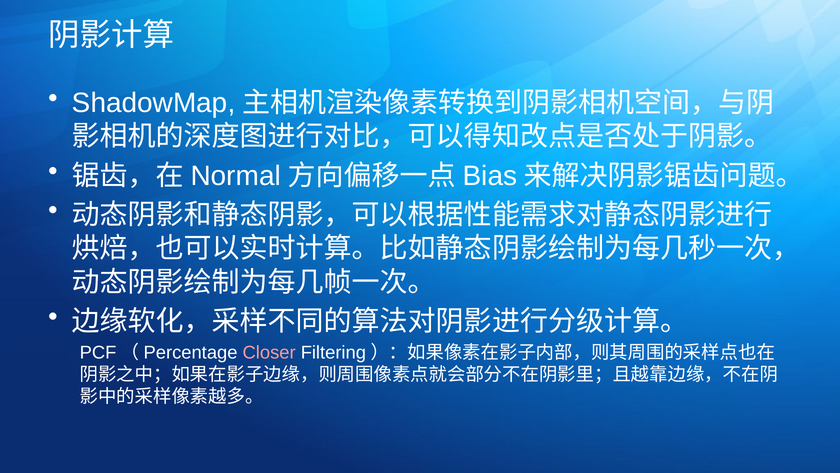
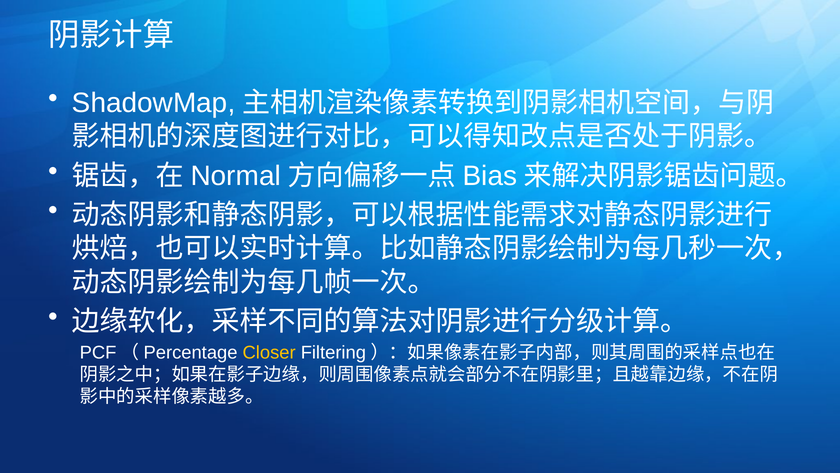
Closer colour: pink -> yellow (269, 352)
